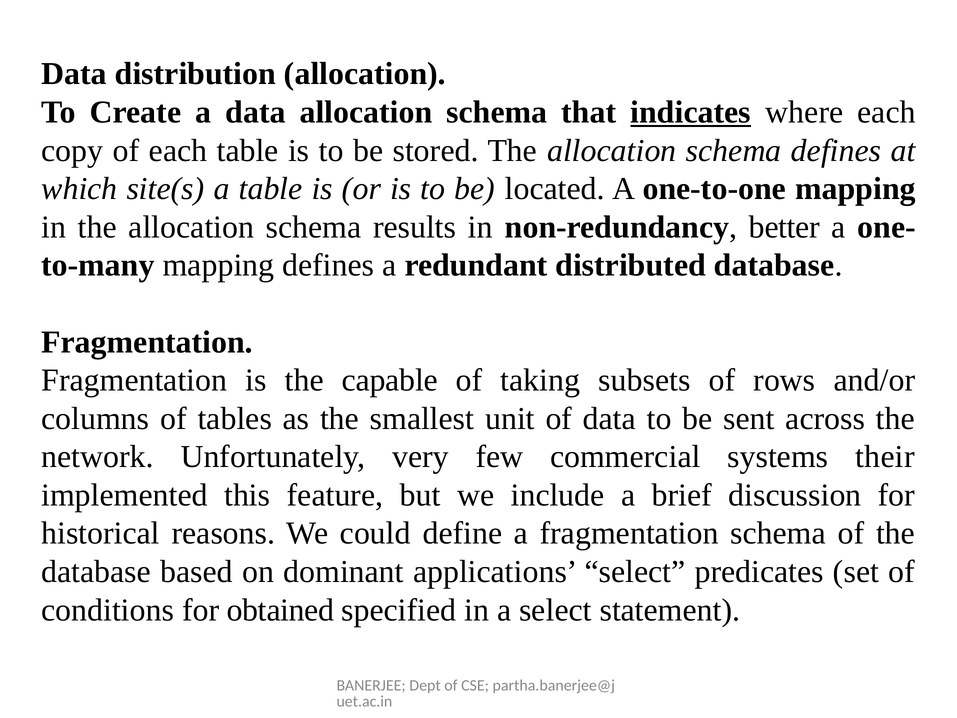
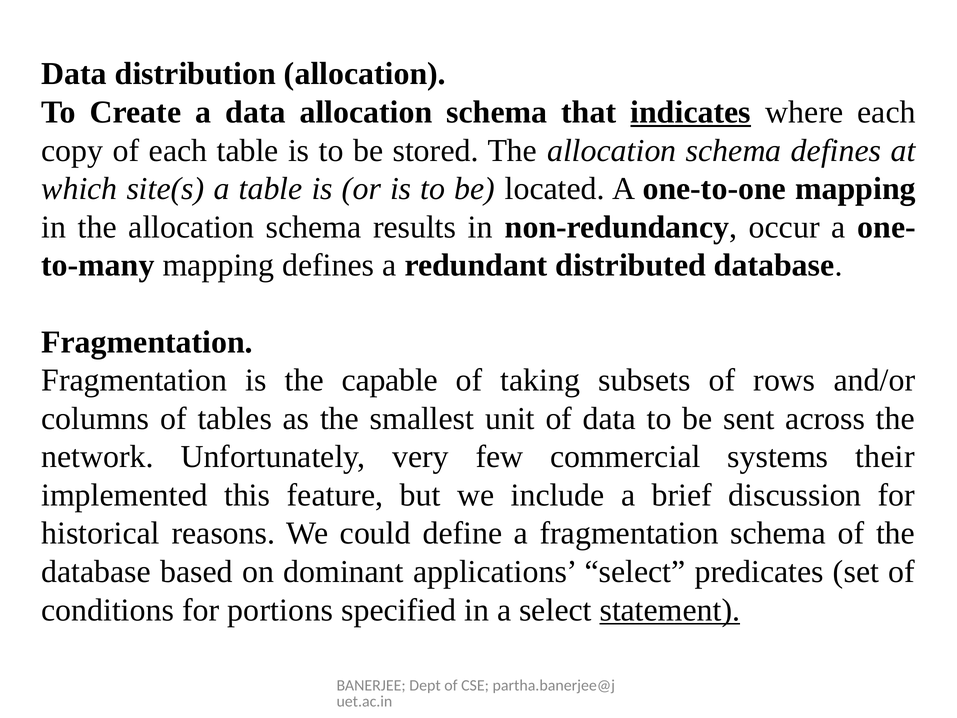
better: better -> occur (784, 227)
obtained: obtained -> portions (280, 610)
statement underline: none -> present (670, 610)
